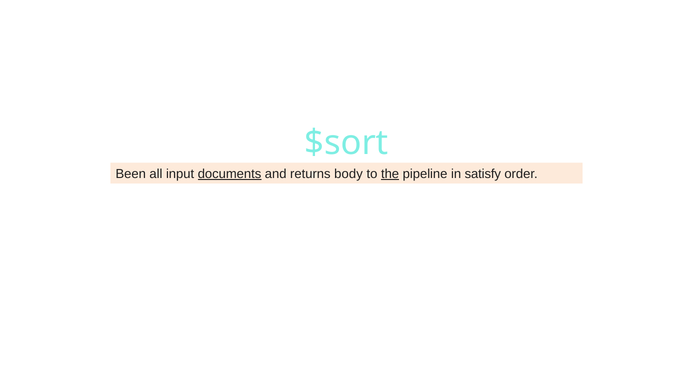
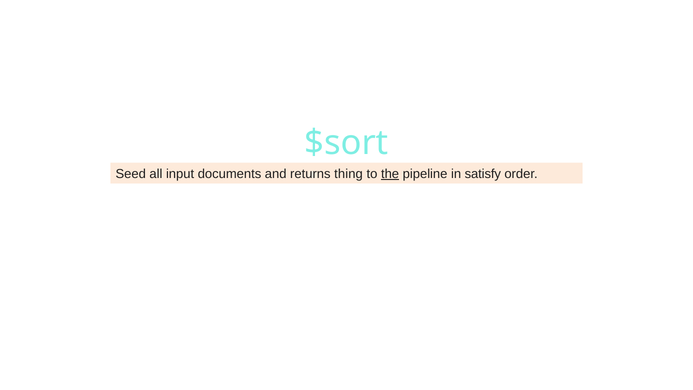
Been: Been -> Seed (131, 174)
documents underline: present -> none (230, 174)
body: body -> thing (349, 174)
